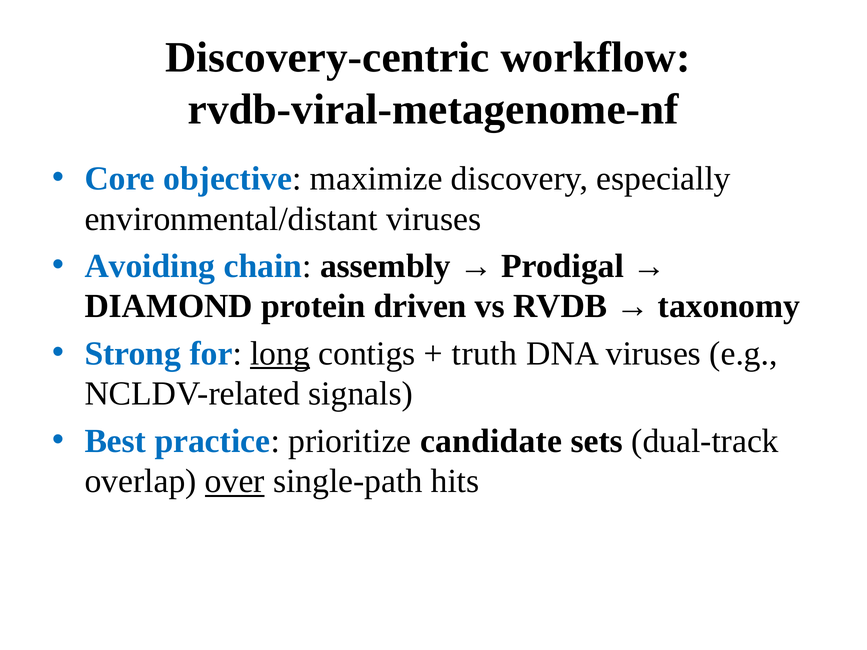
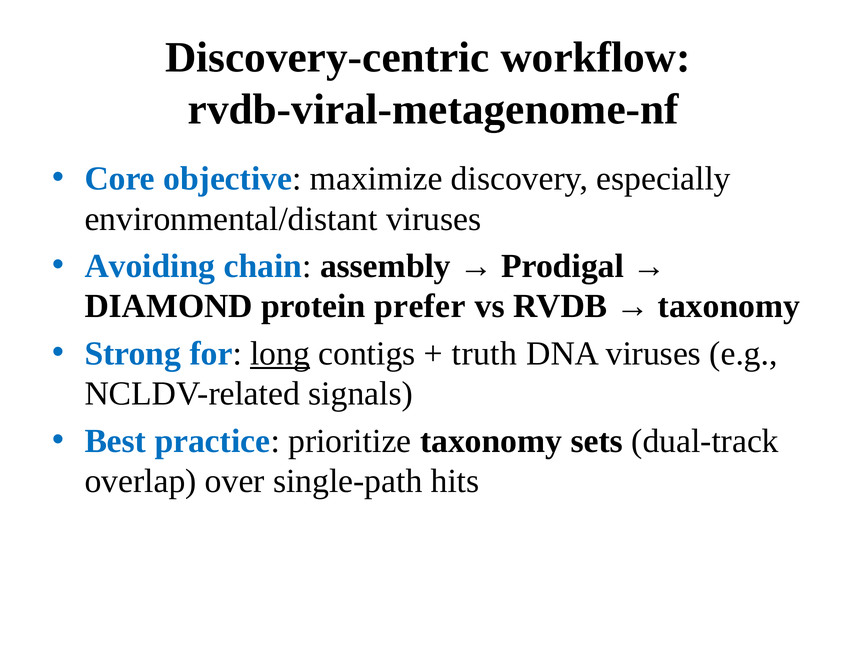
driven: driven -> prefer (420, 306)
prioritize candidate: candidate -> taxonomy (491, 441)
over underline: present -> none (235, 482)
